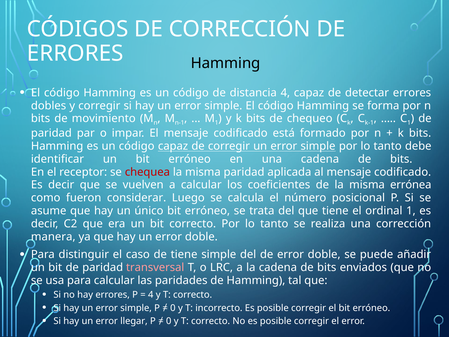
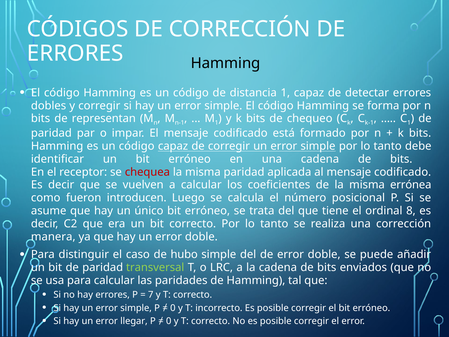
distancia 4: 4 -> 1 (285, 93)
movimiento: movimiento -> representan (104, 118)
considerar: considerar -> introducen (137, 198)
ordinal 1: 1 -> 8 (411, 211)
de tiene: tiene -> hubo (184, 254)
transversal colour: pink -> light green (155, 267)
4: 4 -> 7 (151, 294)
